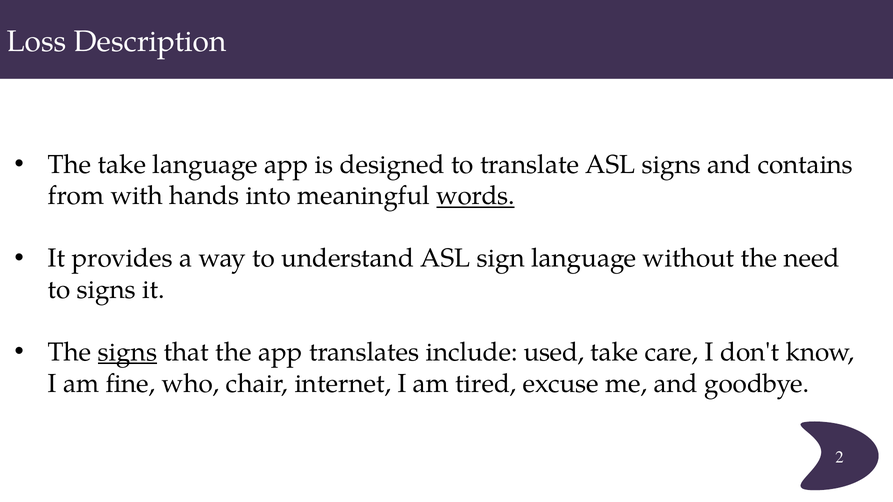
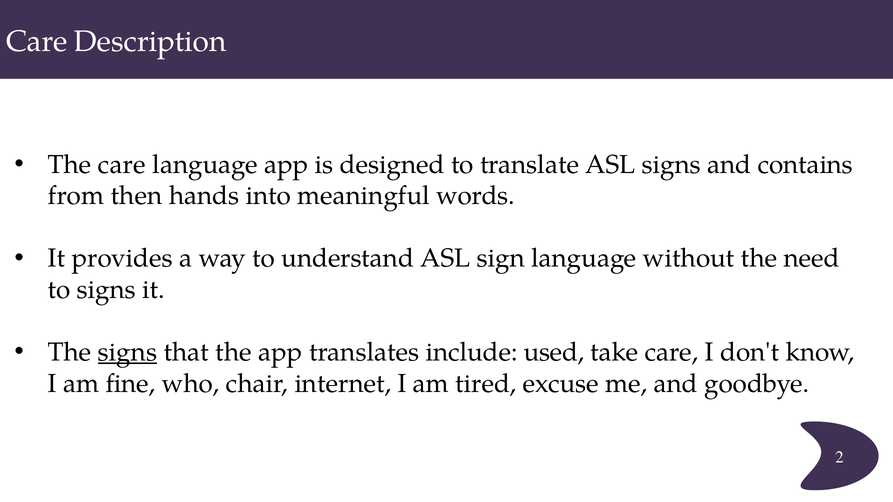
Loss: Loss -> Care (37, 41)
The take: take -> care (122, 165)
with: with -> then (137, 196)
words underline: present -> none (476, 196)
